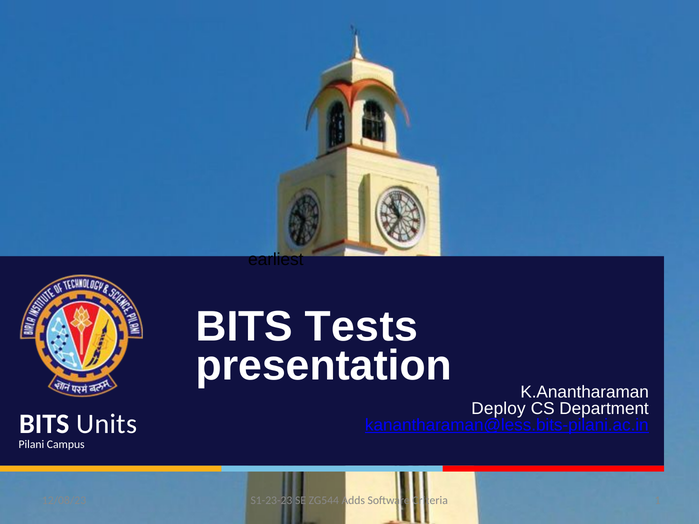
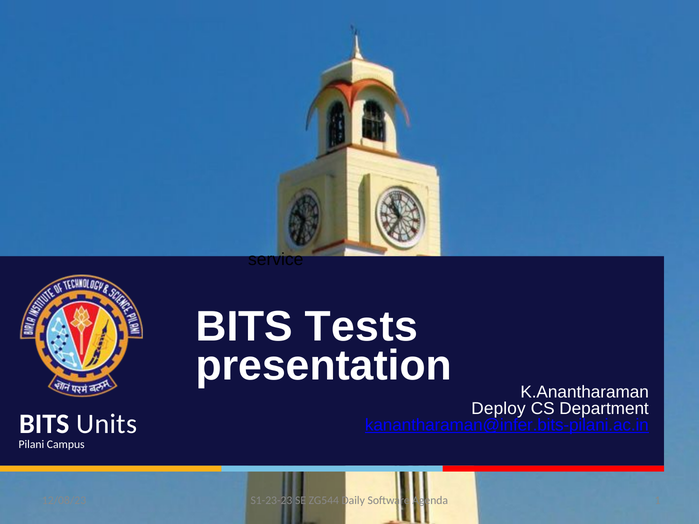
earliest: earliest -> service (276, 260)
kanantharaman@less.bits-pilani.ac.in: kanantharaman@less.bits-pilani.ac.in -> kanantharaman@infer.bits-pilani.ac.in (507, 425)
Adds: Adds -> Daily (353, 501)
Criteria: Criteria -> Agenda (430, 501)
